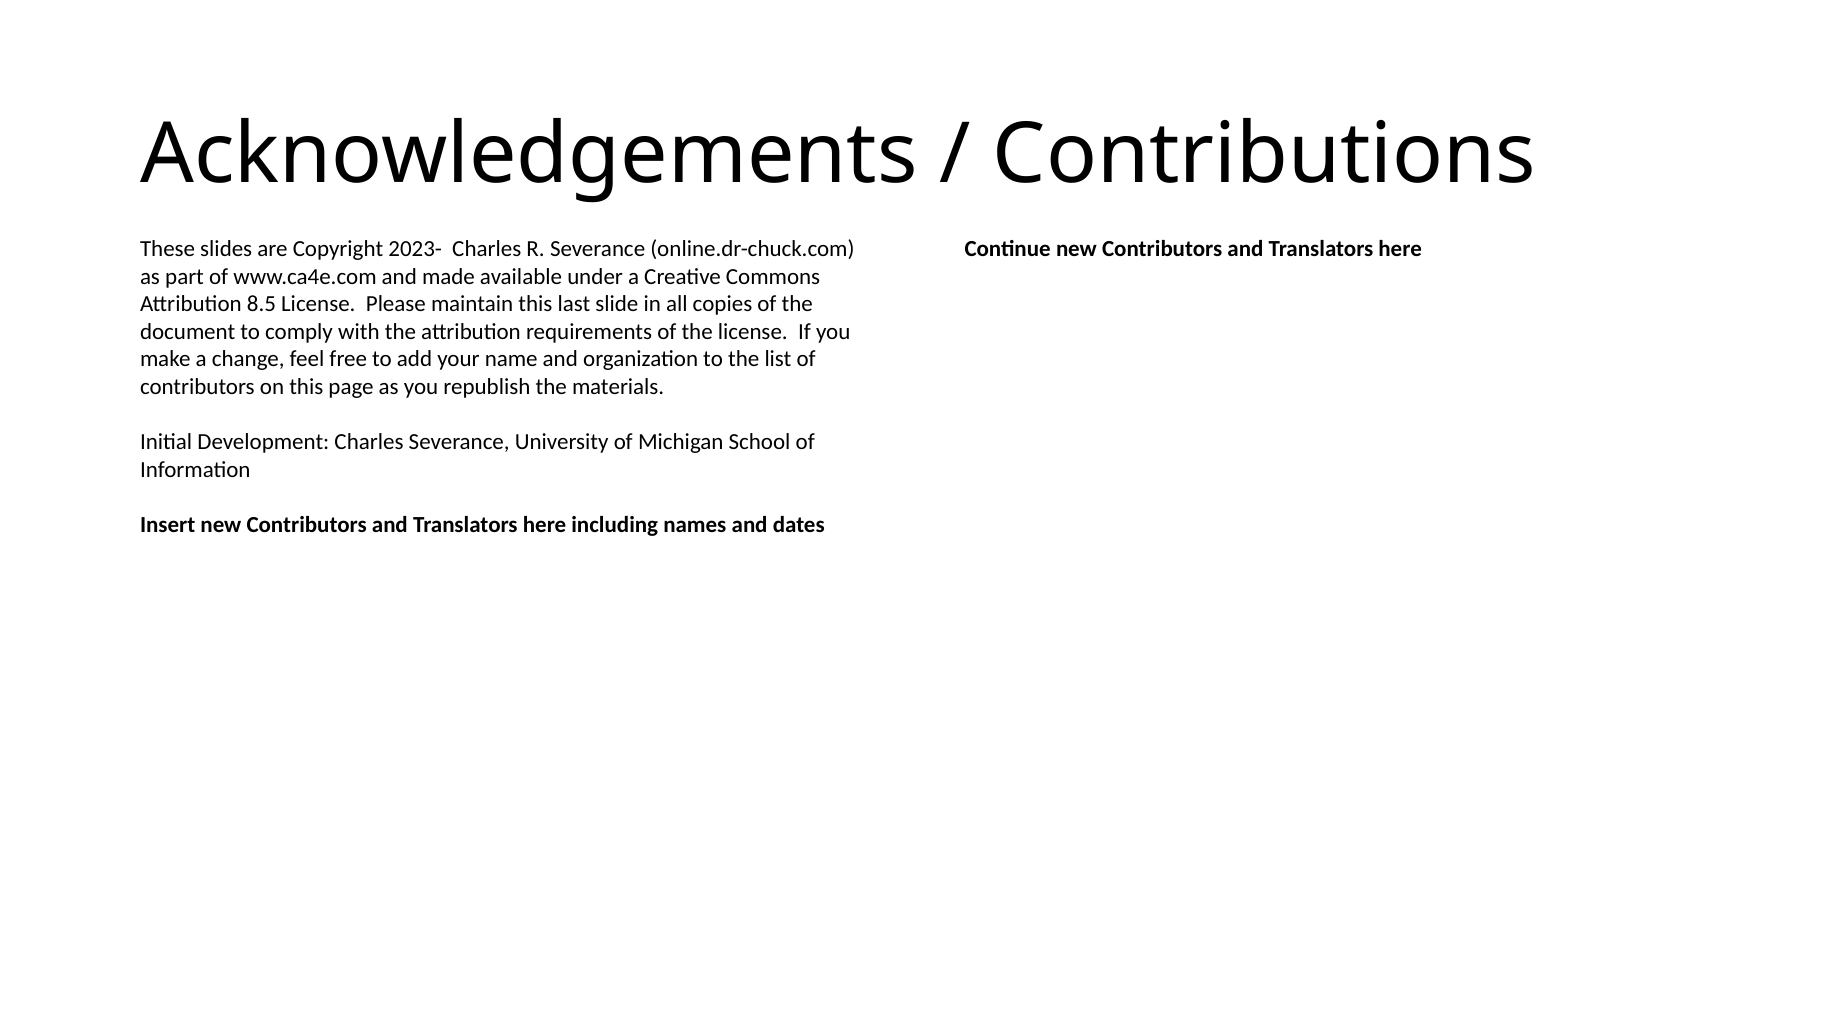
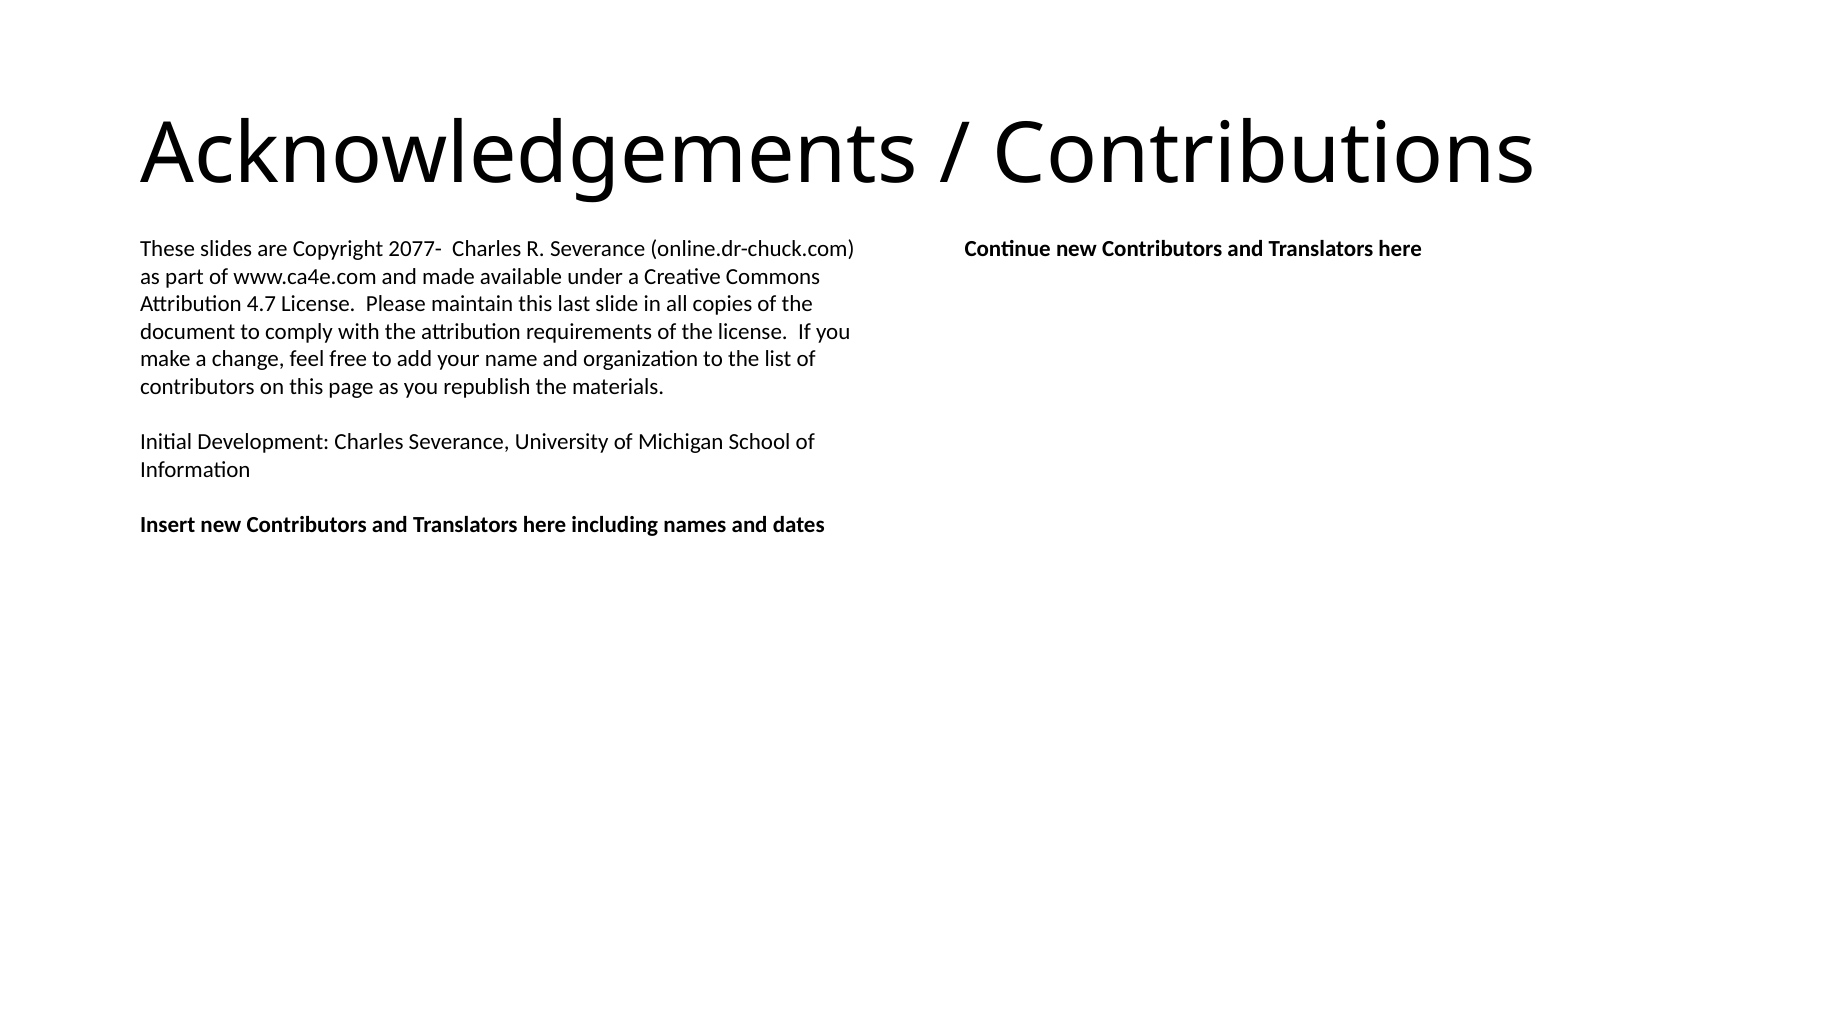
2023-: 2023- -> 2077- (415, 249)
8.5: 8.5 -> 4.7 (261, 304)
